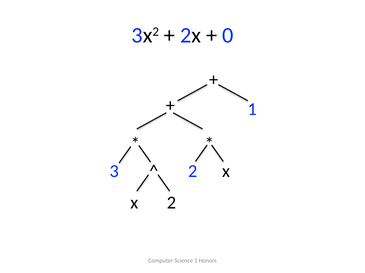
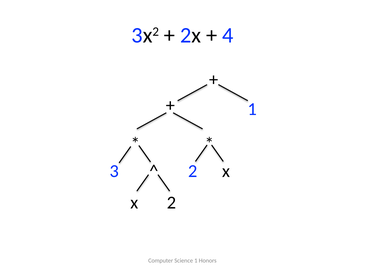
0: 0 -> 4 (228, 35)
